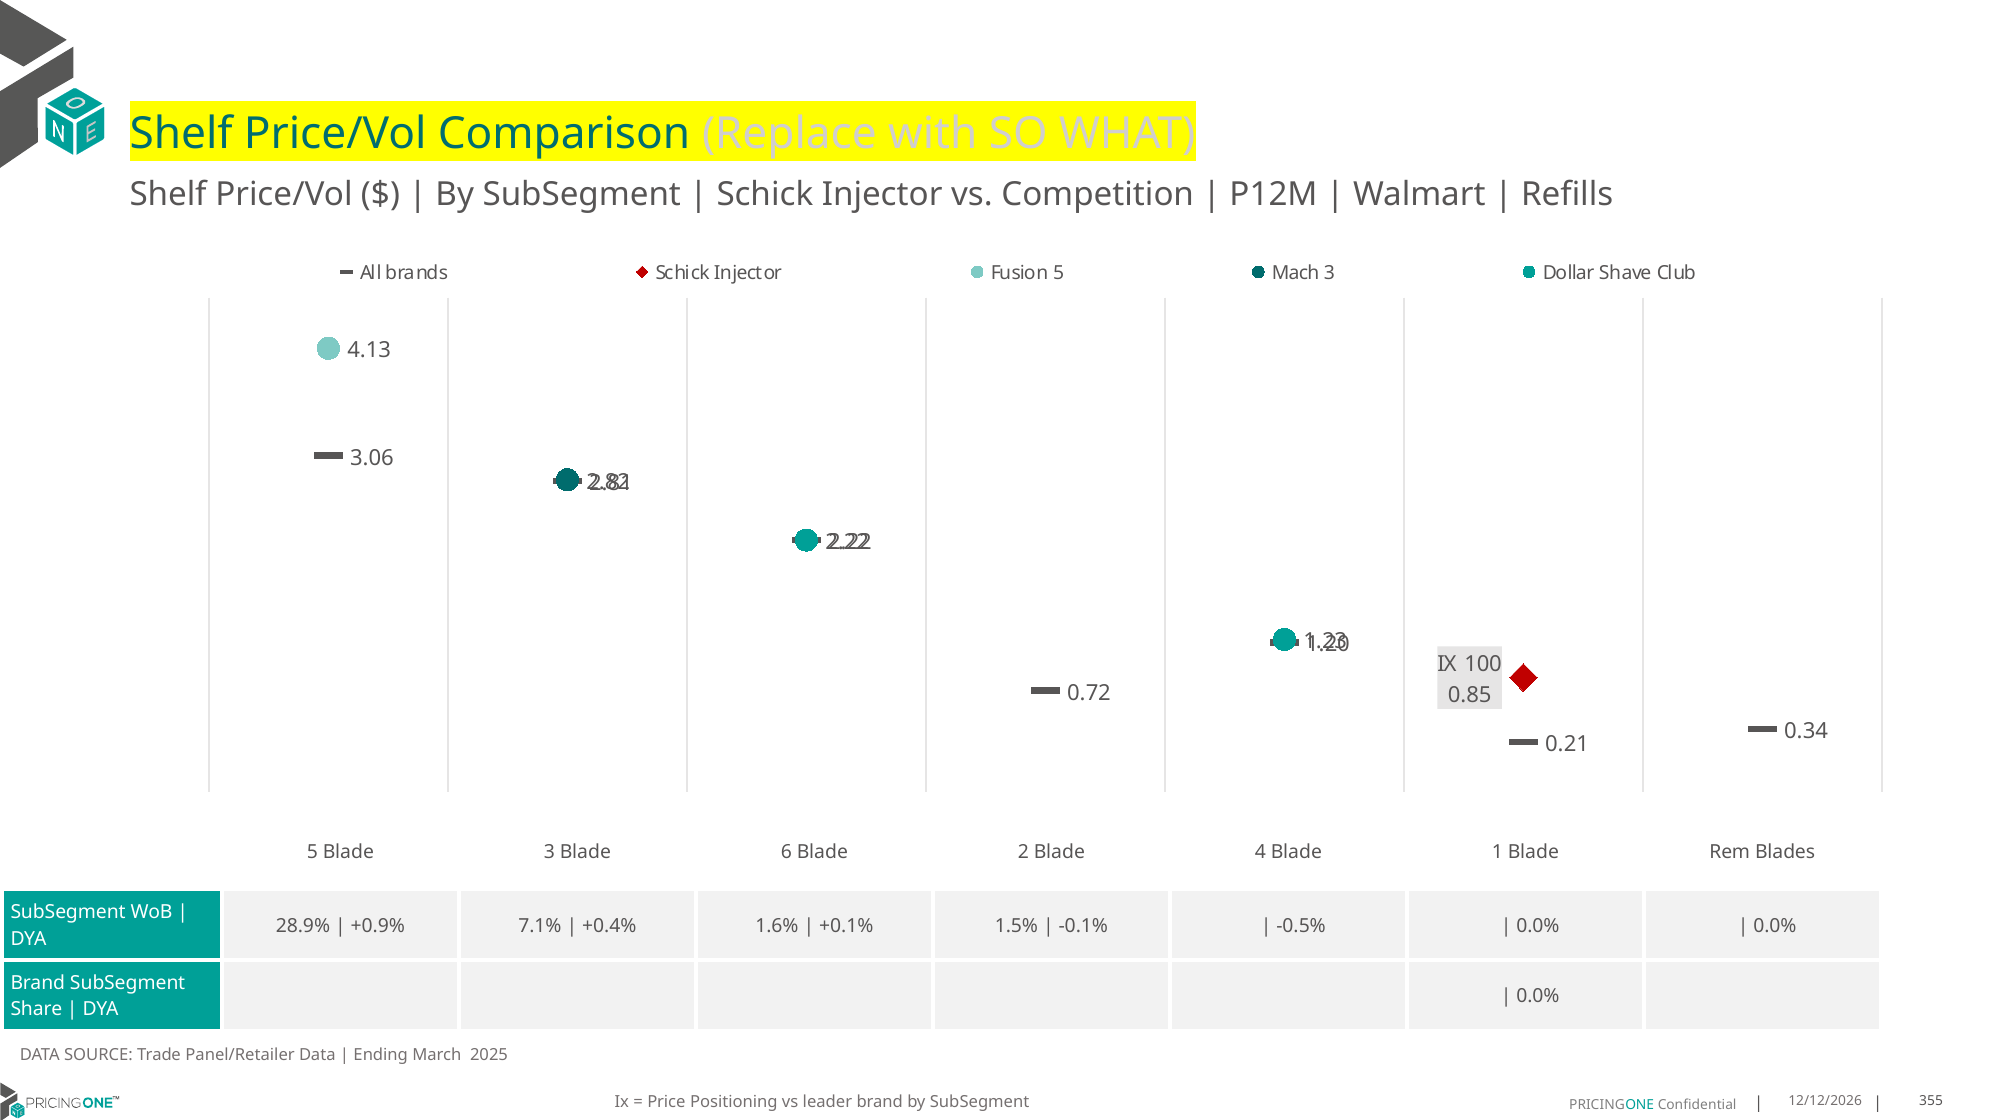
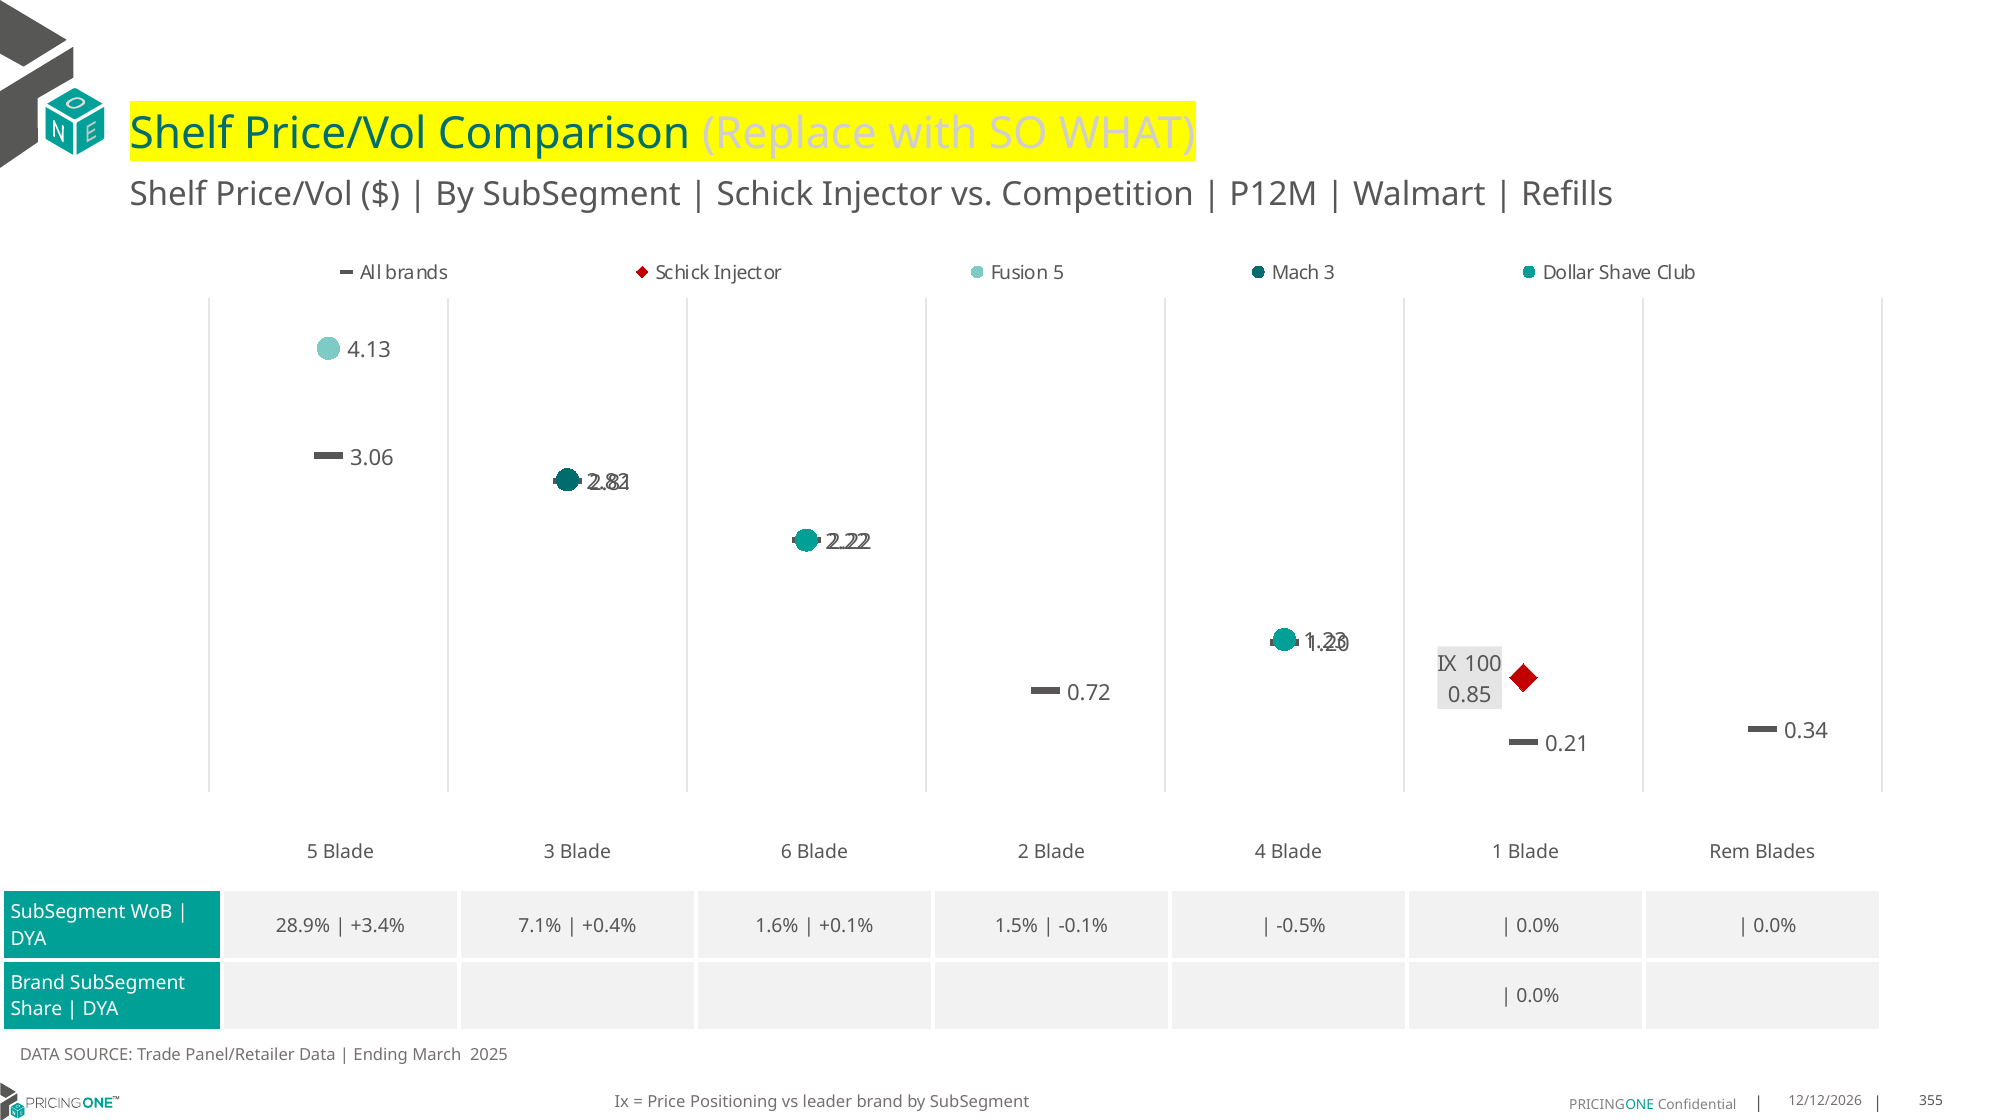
+0.9%: +0.9% -> +3.4% (378, 926)
